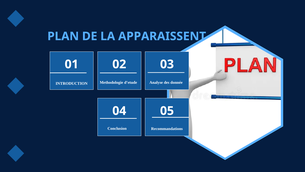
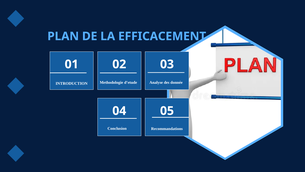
APPARAISSENT: APPARAISSENT -> EFFICACEMENT (162, 36)
